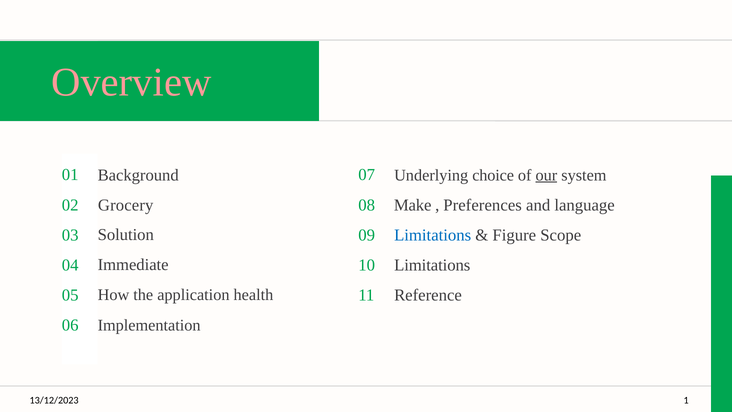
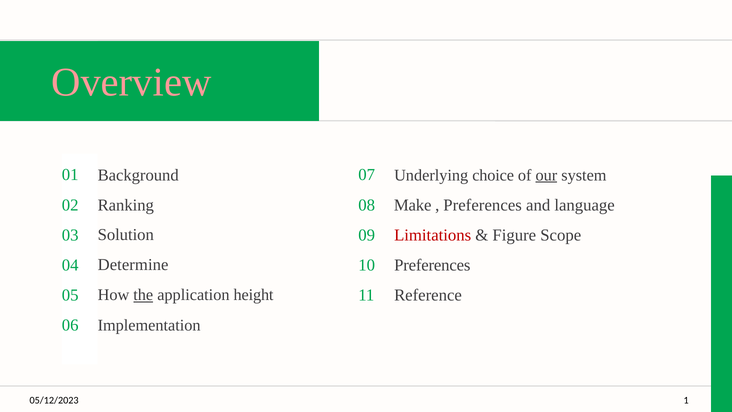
Grocery: Grocery -> Ranking (126, 205)
Limitations colour: blue -> red (433, 235)
Immediate: Immediate -> Determine (133, 265)
Limitations: Limitations -> Preferences (432, 265)
the underline: none -> present (143, 295)
health: health -> height (254, 295)
13/12/2023: 13/12/2023 -> 05/12/2023 (54, 400)
